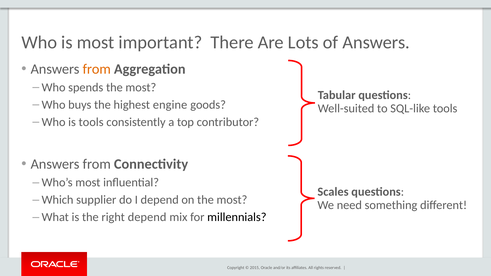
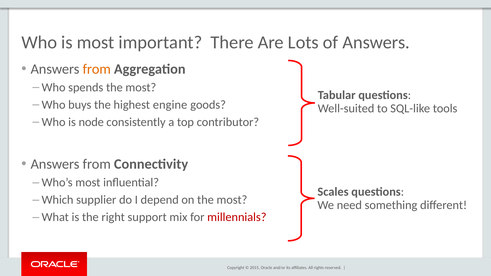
is tools: tools -> node (91, 122)
right depend: depend -> support (147, 217)
millennials colour: black -> red (237, 217)
